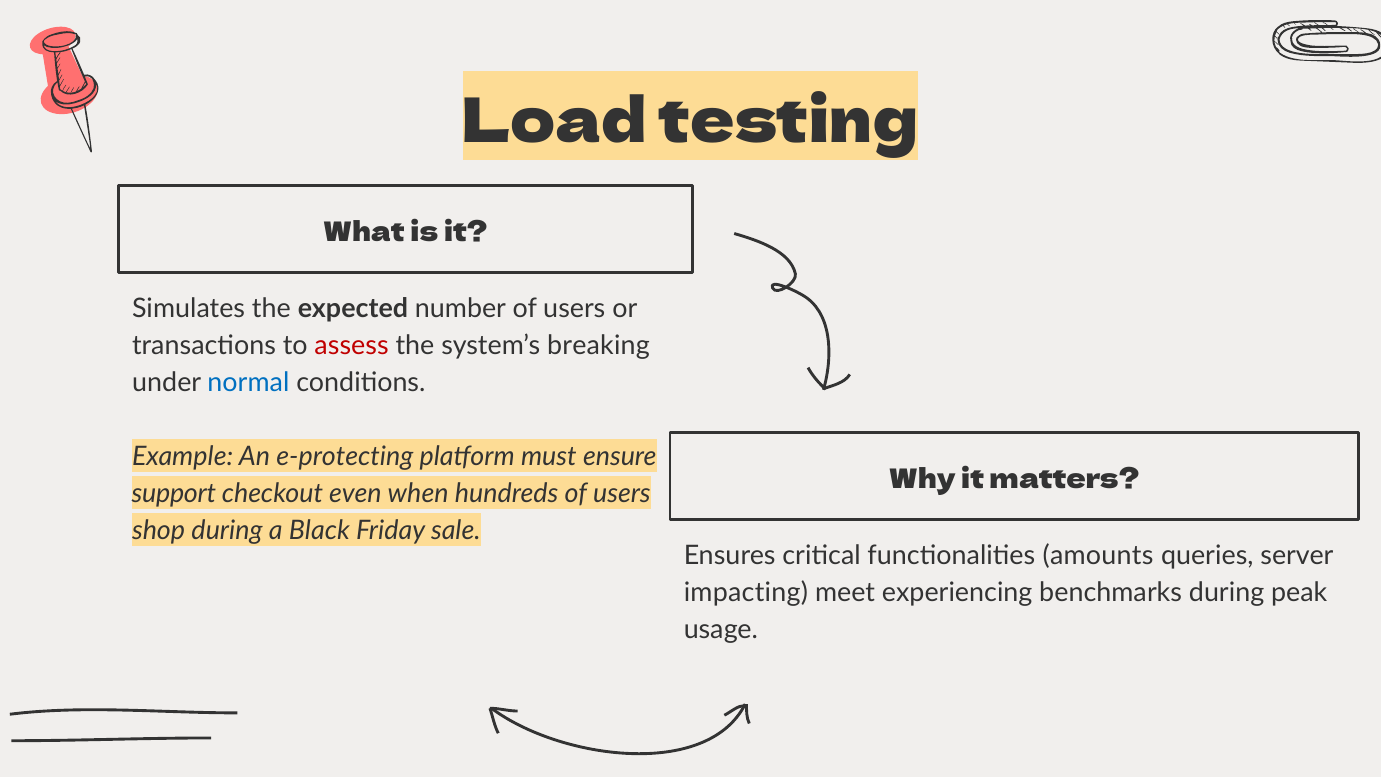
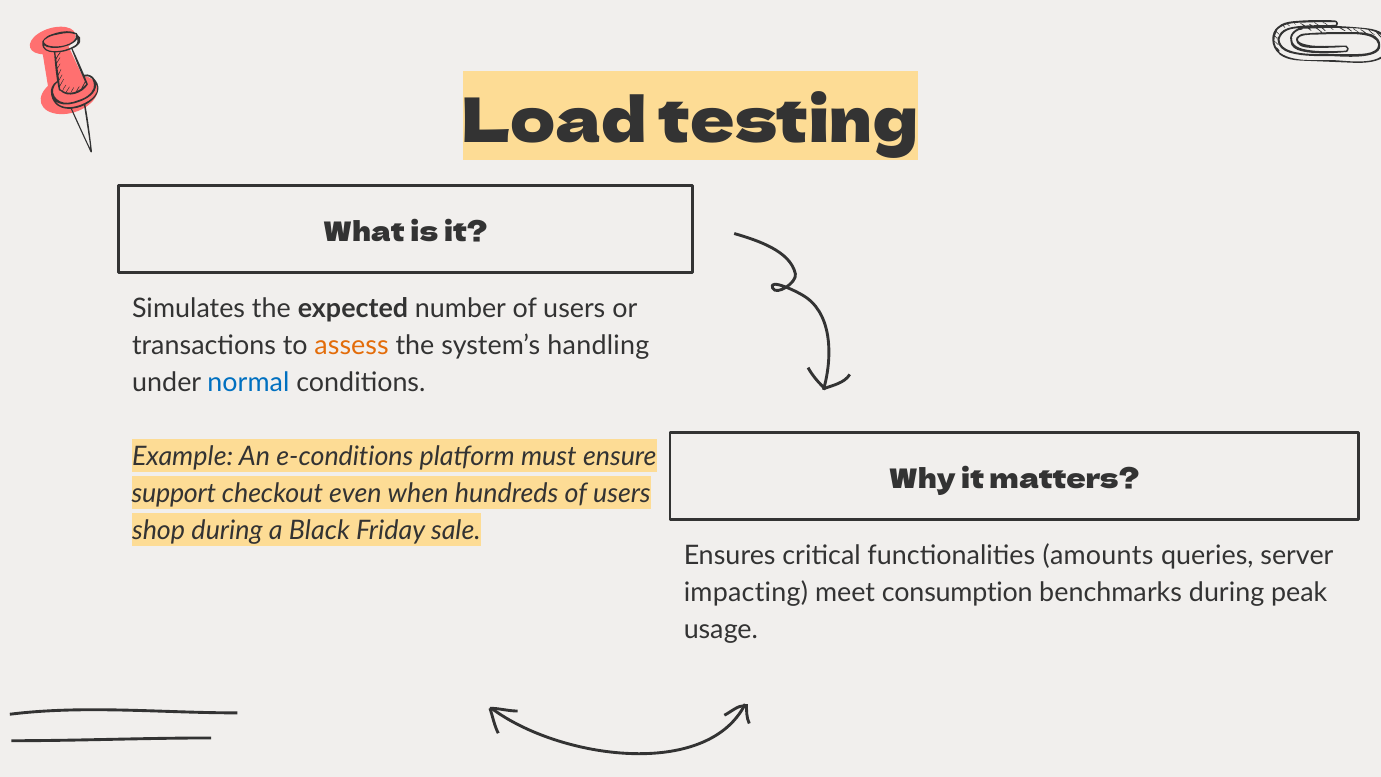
assess colour: red -> orange (352, 346)
breaking: breaking -> handling (598, 346)
e-protecting: e-protecting -> e-conditions (345, 457)
experiencing: experiencing -> consumption (957, 593)
